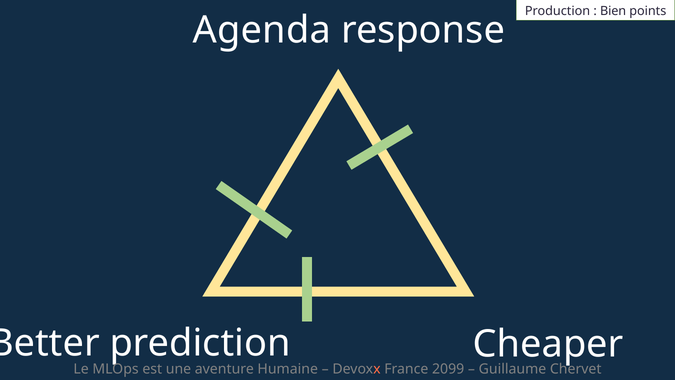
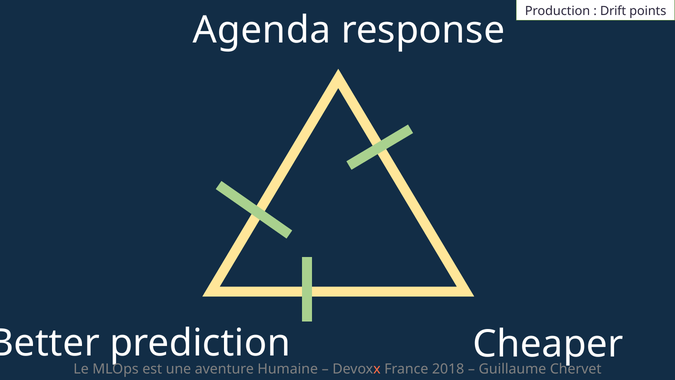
Bien: Bien -> Drift (613, 11)
2099: 2099 -> 2018 (448, 369)
